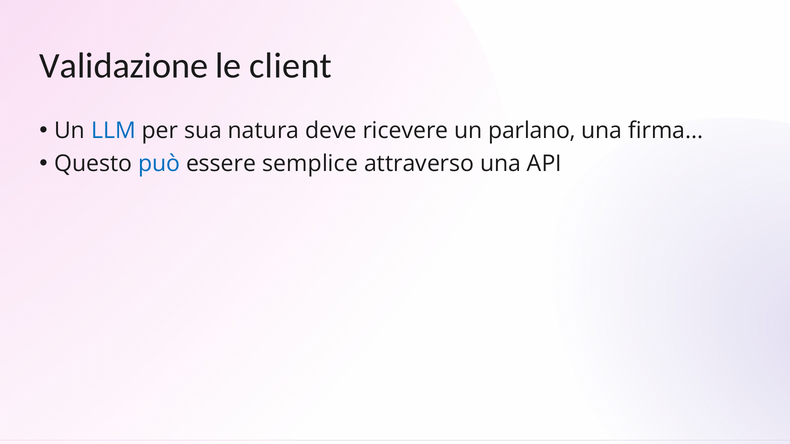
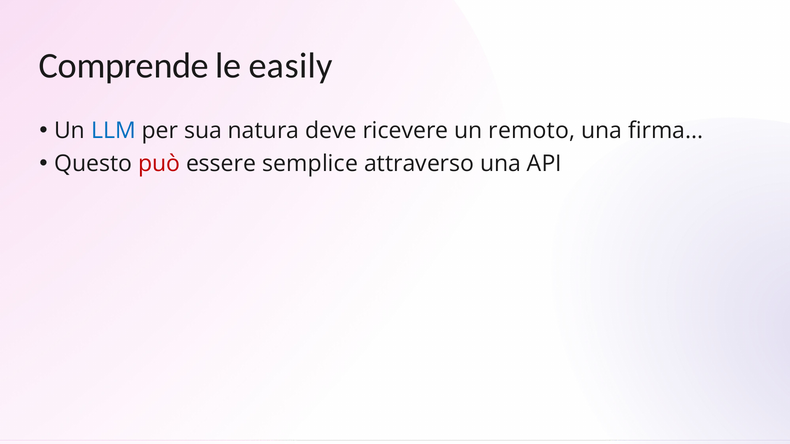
Validazione: Validazione -> Comprende (124, 66)
client: client -> easily (291, 66)
parlano: parlano -> remoto (532, 131)
può colour: blue -> red (159, 164)
